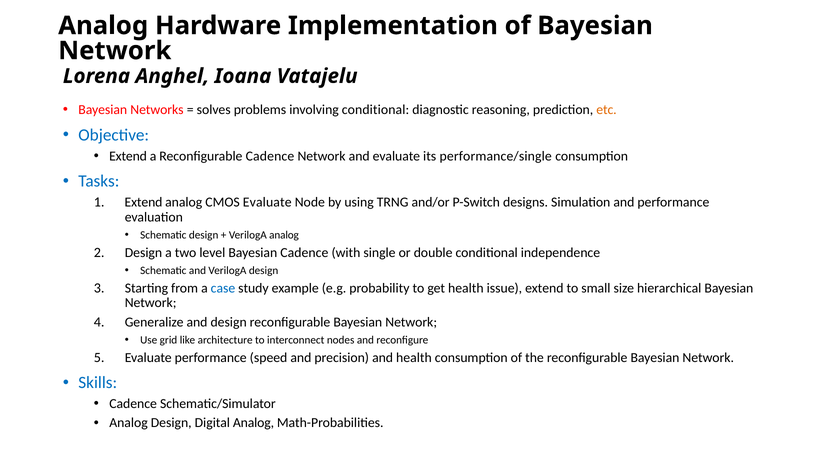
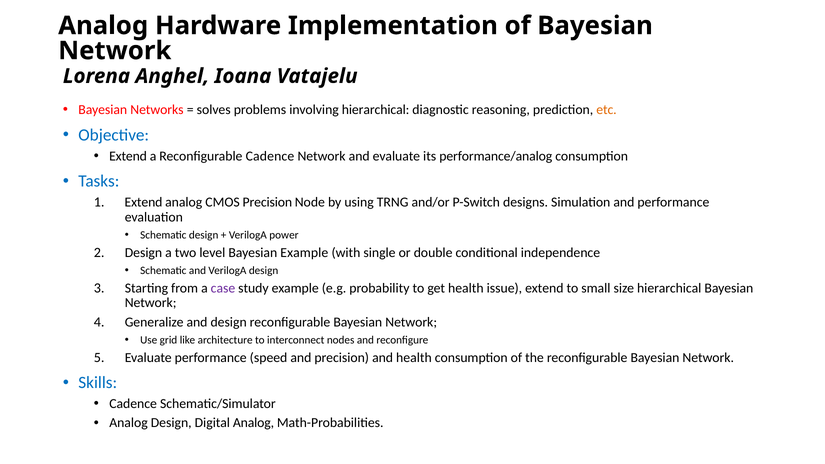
involving conditional: conditional -> hierarchical (376, 110)
performance/single: performance/single -> performance/analog (496, 156)
CMOS Evaluate: Evaluate -> Precision (267, 202)
VerilogA analog: analog -> power (284, 235)
Bayesian Cadence: Cadence -> Example (304, 253)
case colour: blue -> purple (223, 288)
